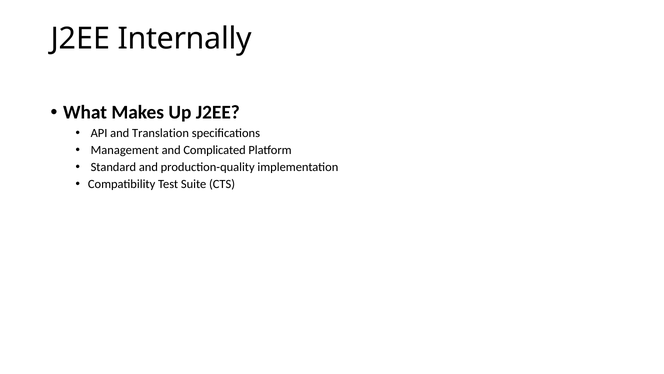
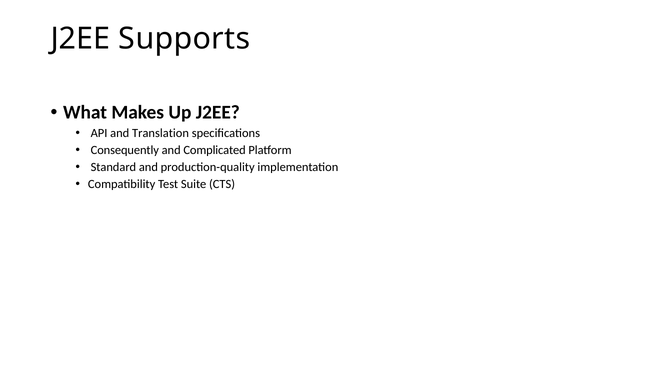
Internally: Internally -> Supports (184, 39)
Management: Management -> Consequently (125, 150)
